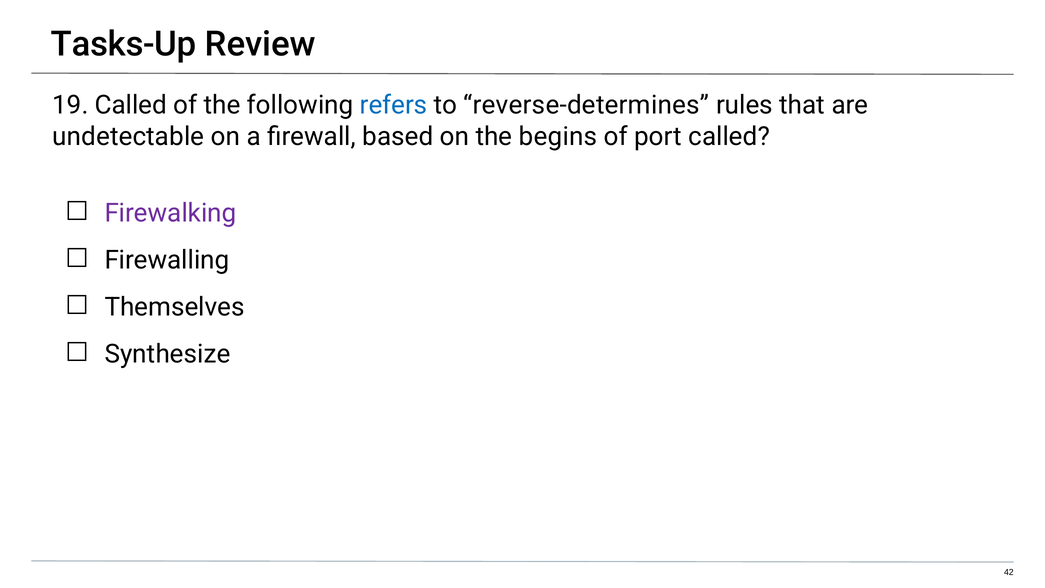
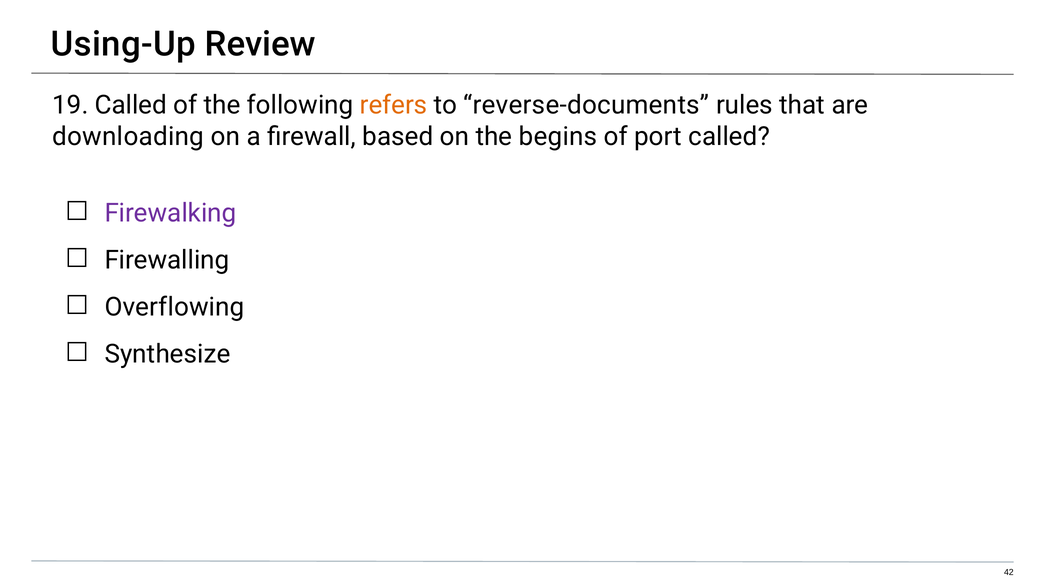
Tasks-Up: Tasks-Up -> Using-Up (123, 44)
refers colour: blue -> orange (394, 105)
reverse-determines: reverse-determines -> reverse-documents (586, 105)
undetectable: undetectable -> downloading (128, 137)
Themselves: Themselves -> Overflowing (175, 307)
